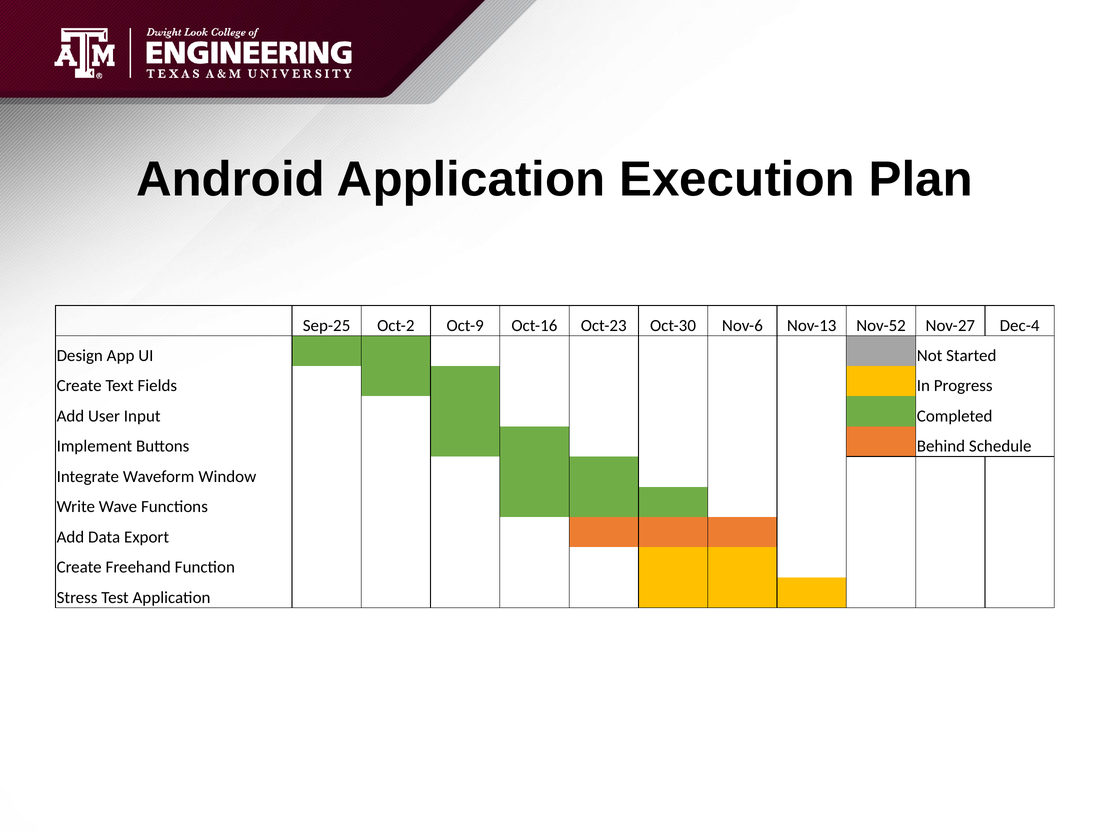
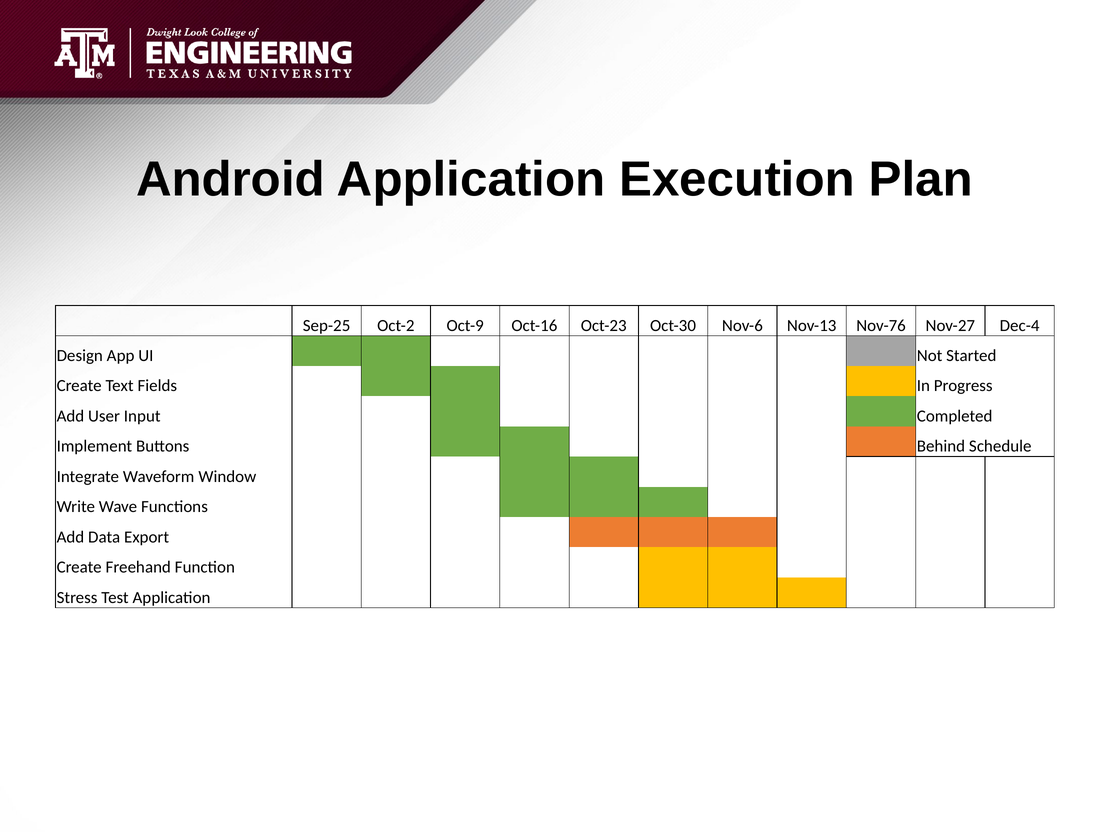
Nov-52: Nov-52 -> Nov-76 (881, 326)
